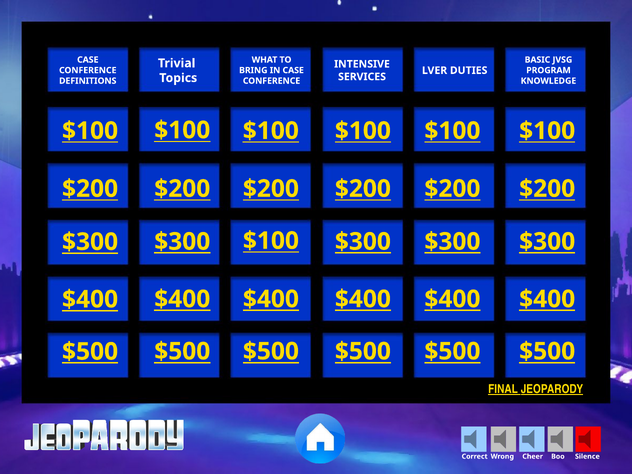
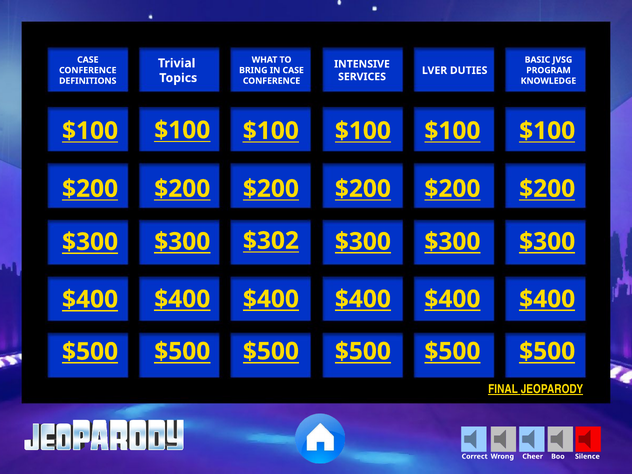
$300 $100: $100 -> $302 (271, 241)
